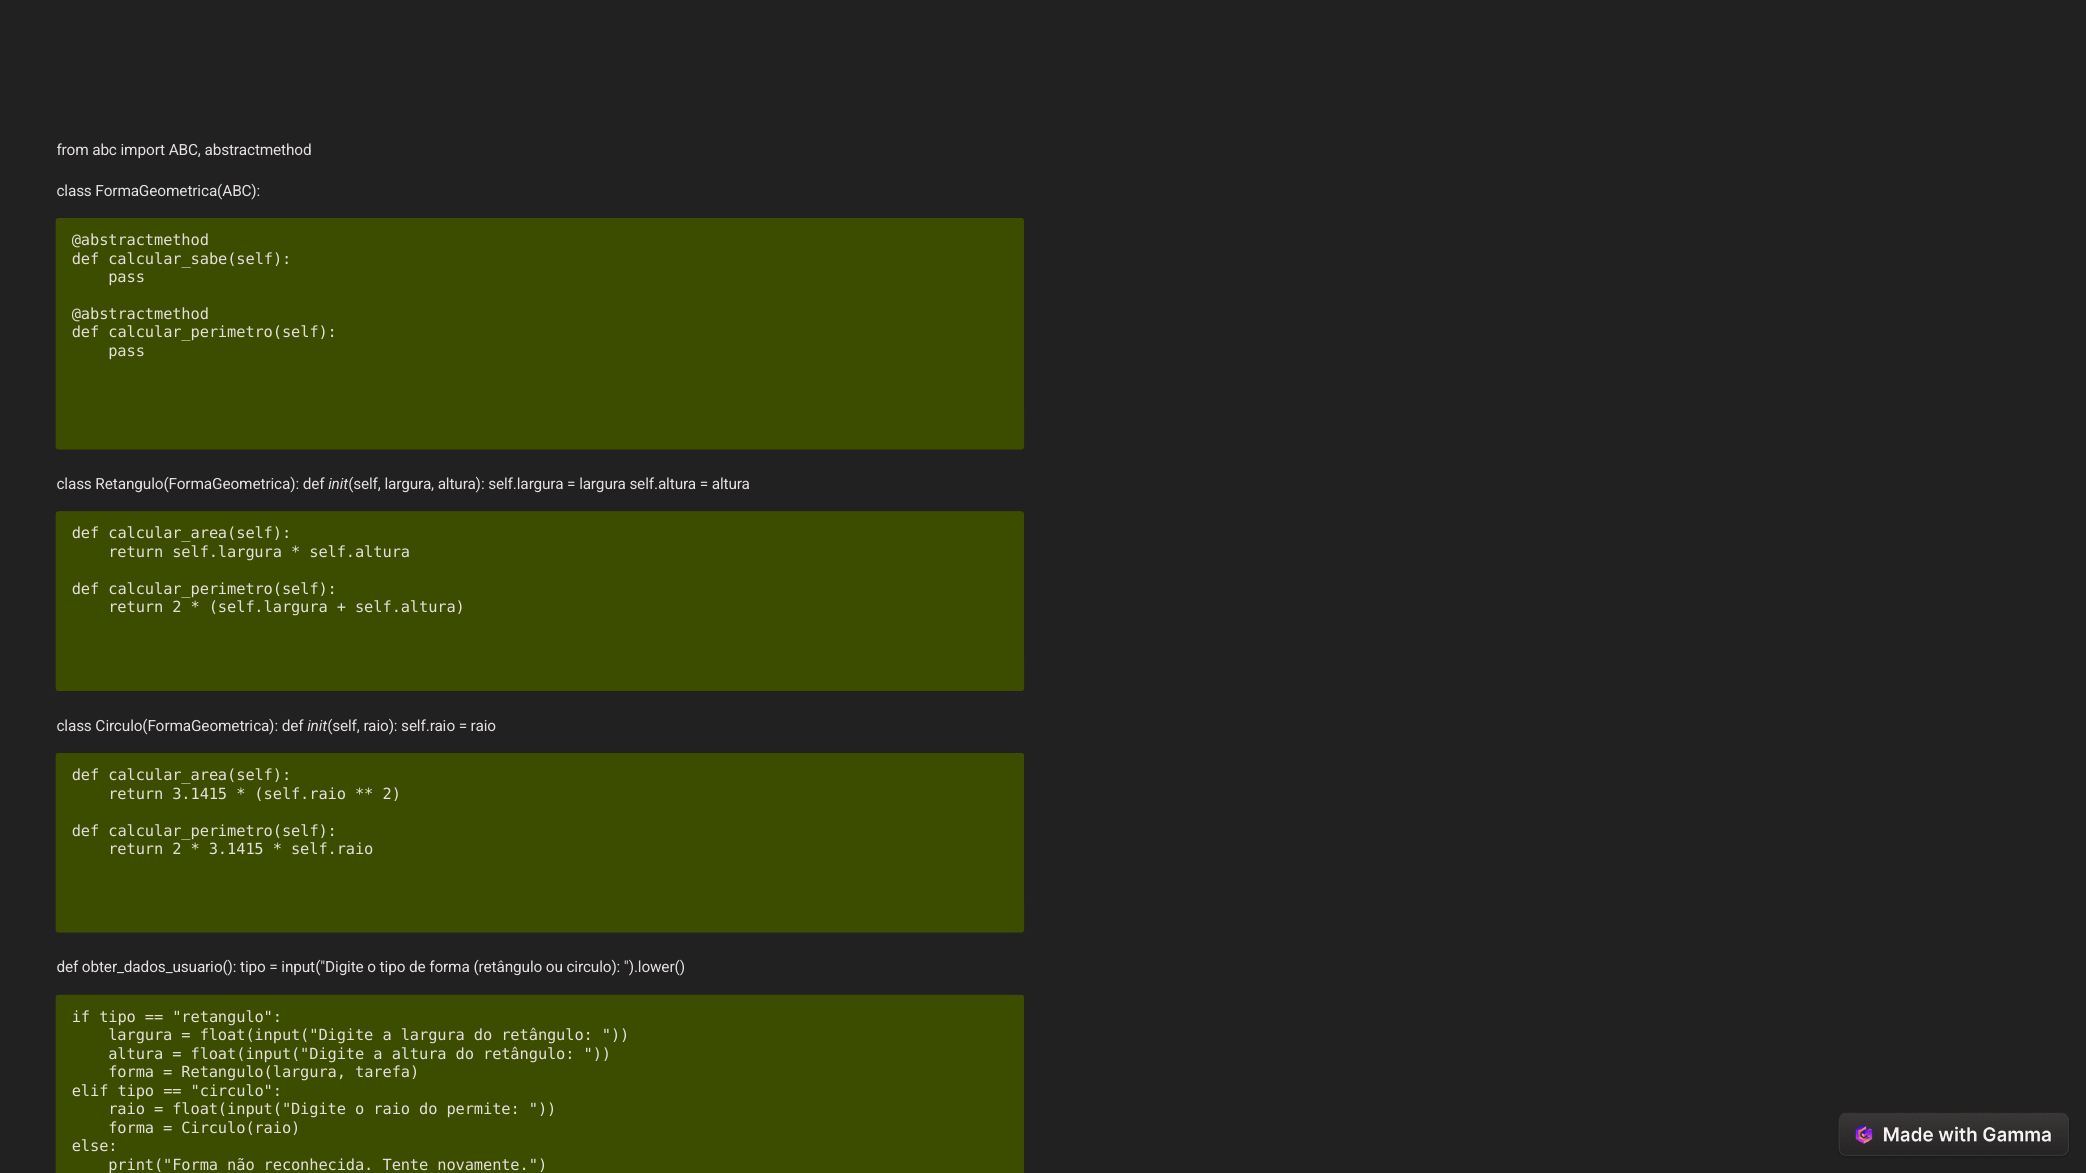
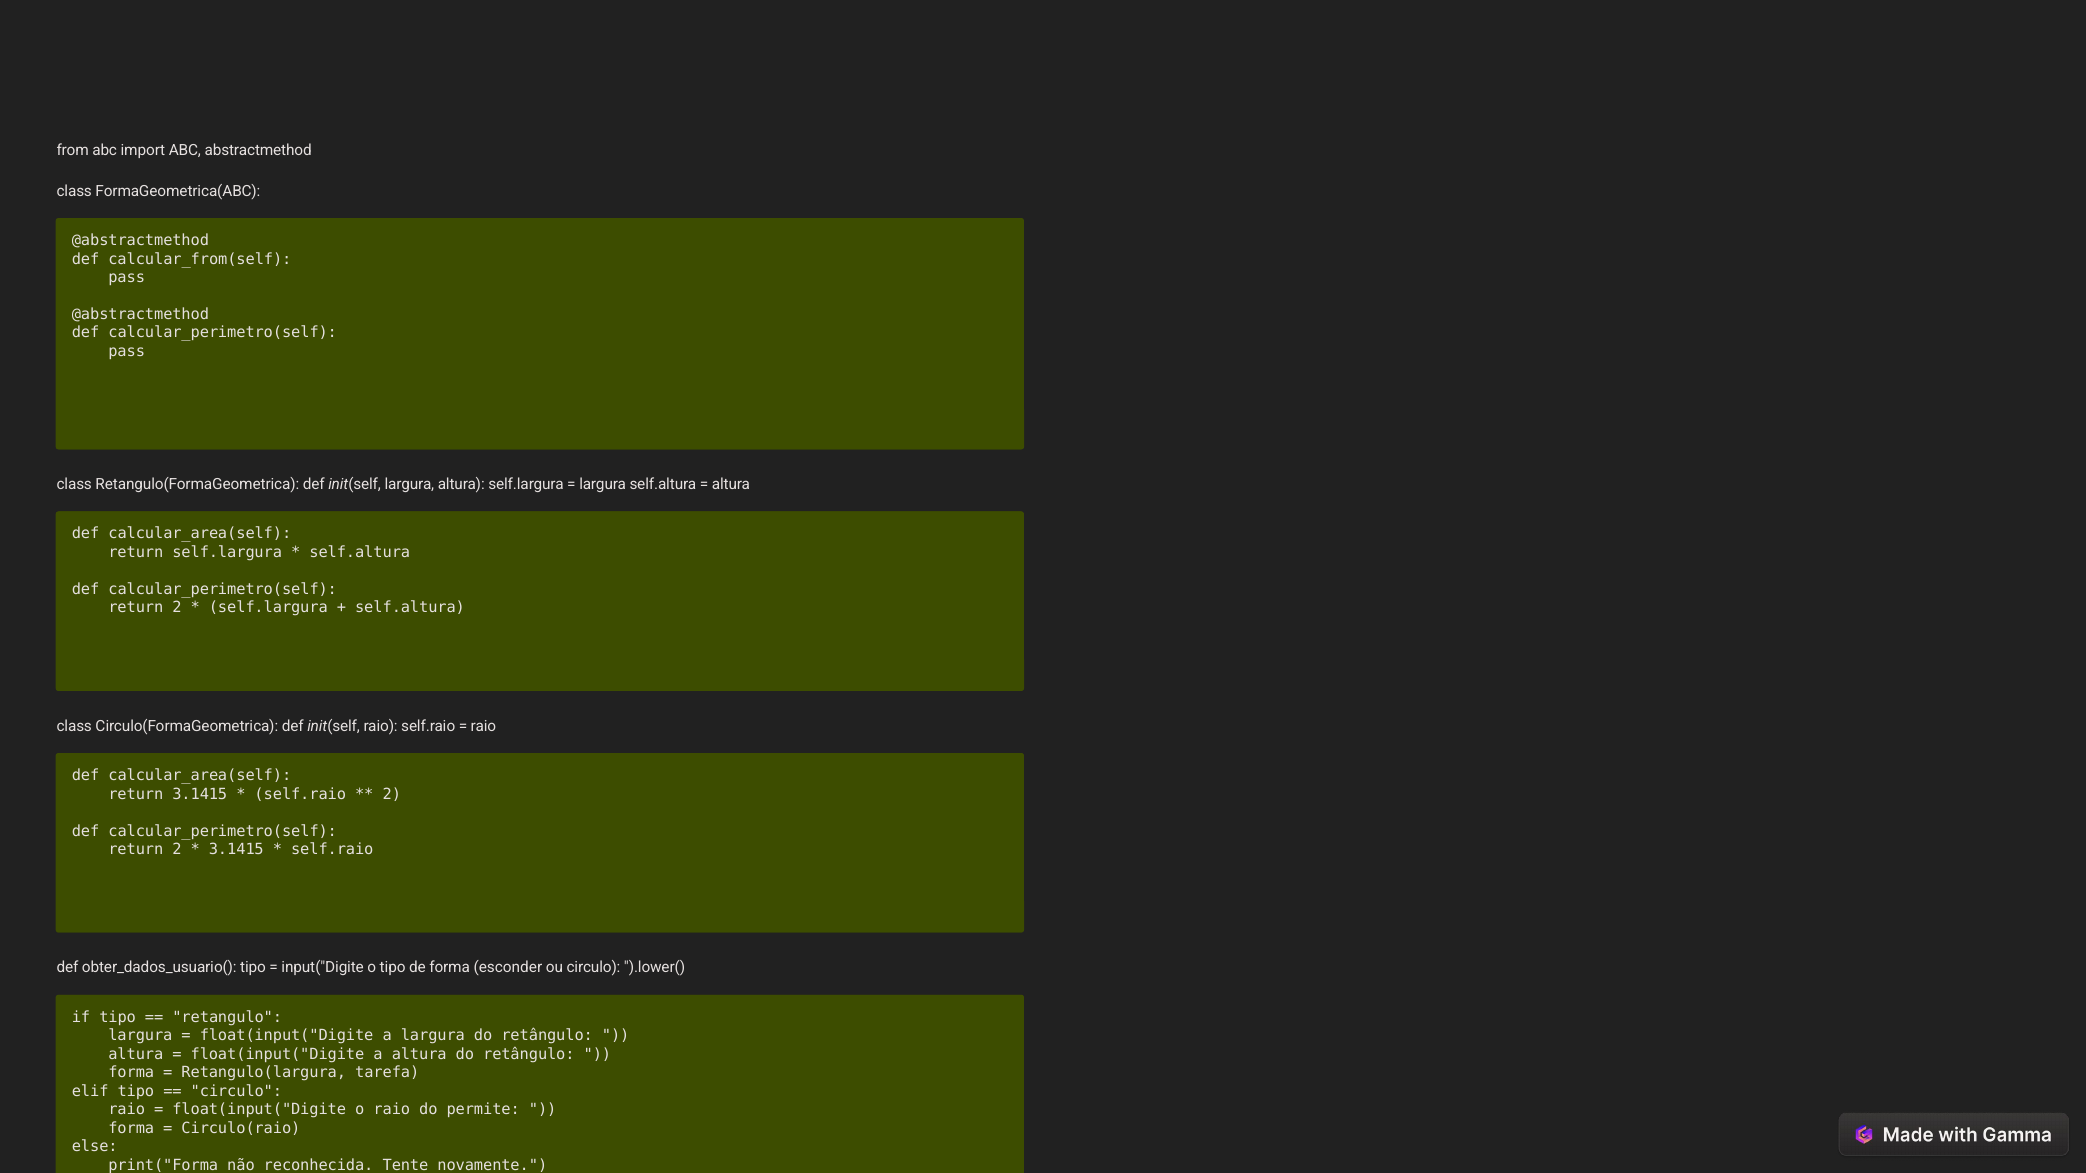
calcular_sabe(self: calcular_sabe(self -> calcular_from(self (200, 259)
forma retângulo: retângulo -> esconder (508, 968)
